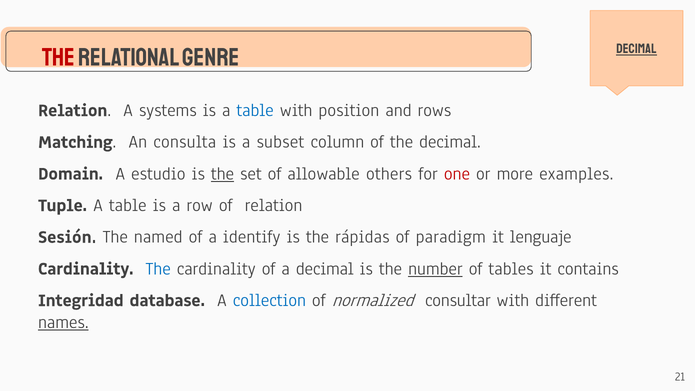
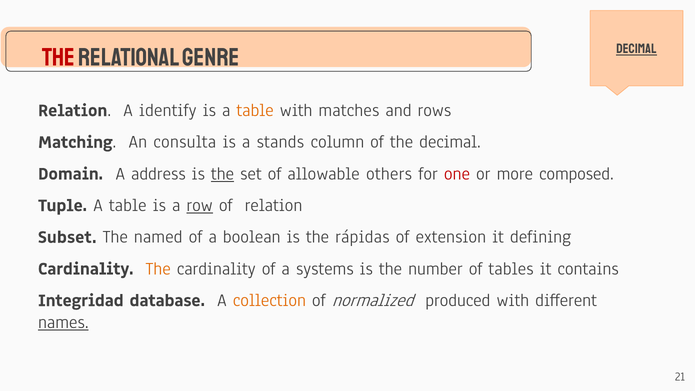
systems: systems -> identify (168, 110)
table colour: blue -> orange (255, 110)
position: position -> matches (349, 110)
subset: subset -> stands (280, 142)
estudio: estudio -> address (158, 173)
examples: examples -> composed (576, 173)
row underline: none -> present (200, 205)
Sesión: Sesión -> Subset (67, 237)
identify: identify -> boolean (252, 237)
paradigm: paradigm -> extension (451, 237)
lenguaje: lenguaje -> defining (541, 237)
The colour: blue -> orange (158, 268)
a decimal: decimal -> systems (325, 268)
number underline: present -> none (435, 268)
collection colour: blue -> orange (269, 300)
consultar: consultar -> produced (458, 300)
